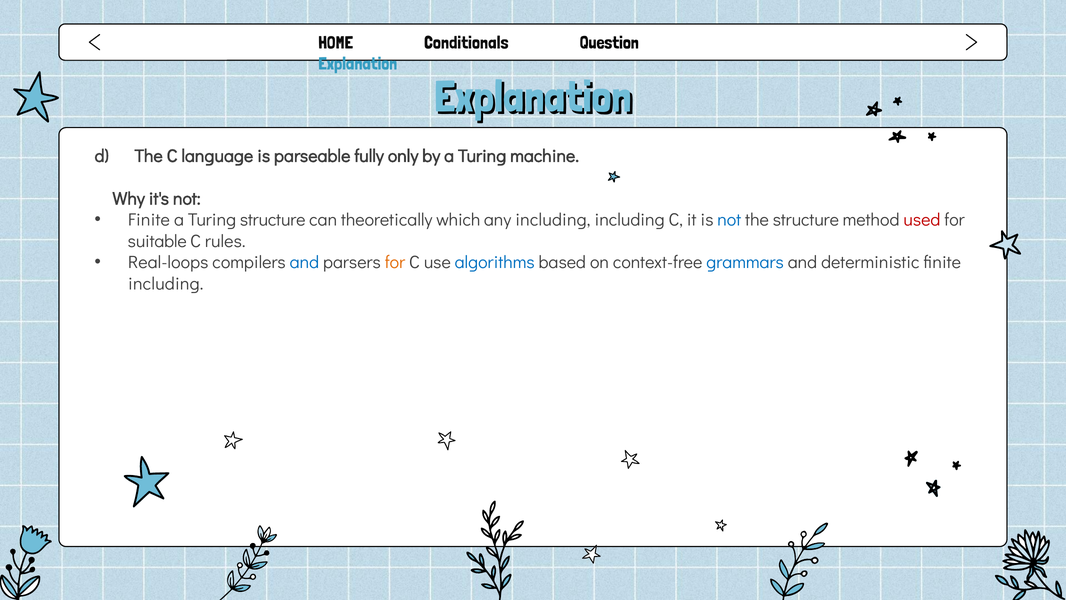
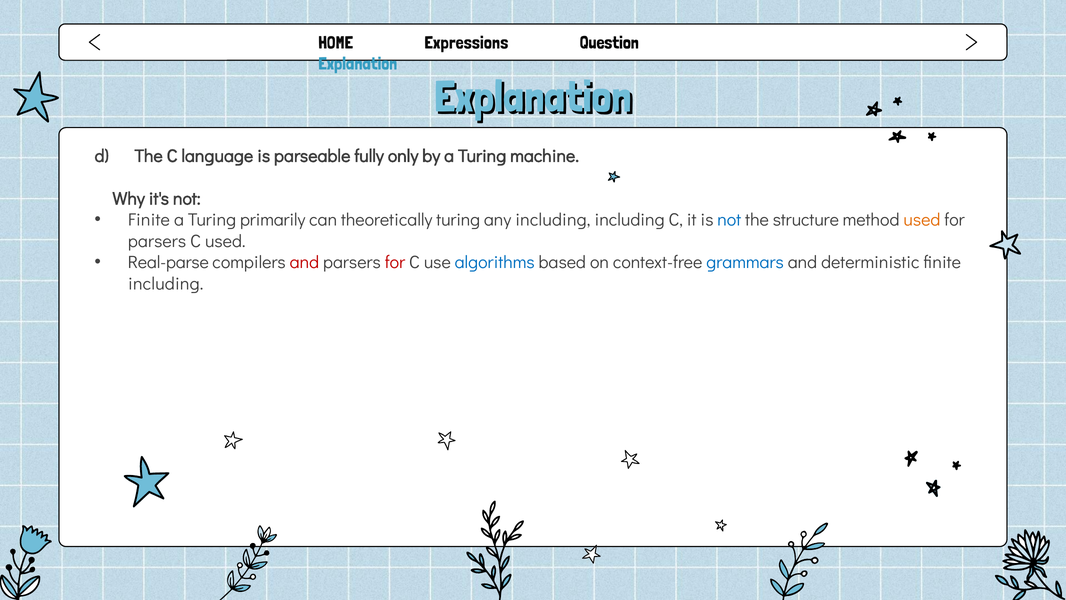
Conditionals: Conditionals -> Expressions (466, 43)
Turing structure: structure -> primarily (273, 220)
theoretically which: which -> turing (458, 220)
used colour: red -> orange (922, 220)
suitable: suitable -> parsers (157, 241)
C rules: rules -> used (225, 241)
Real-loops: Real-loops -> Real-parse (168, 262)
and colour: blue -> red (304, 262)
for colour: orange -> red (395, 262)
